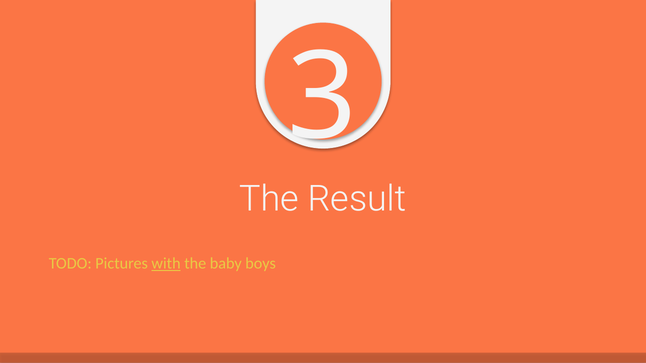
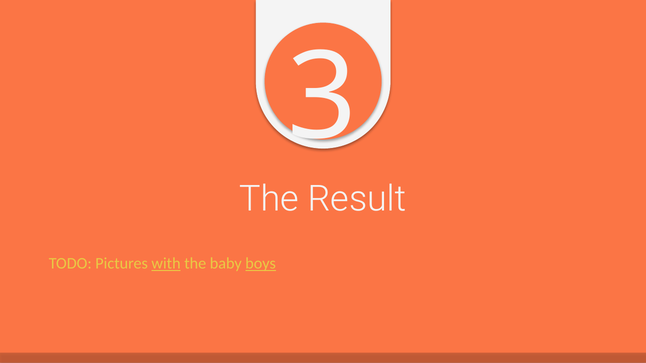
boys underline: none -> present (261, 264)
